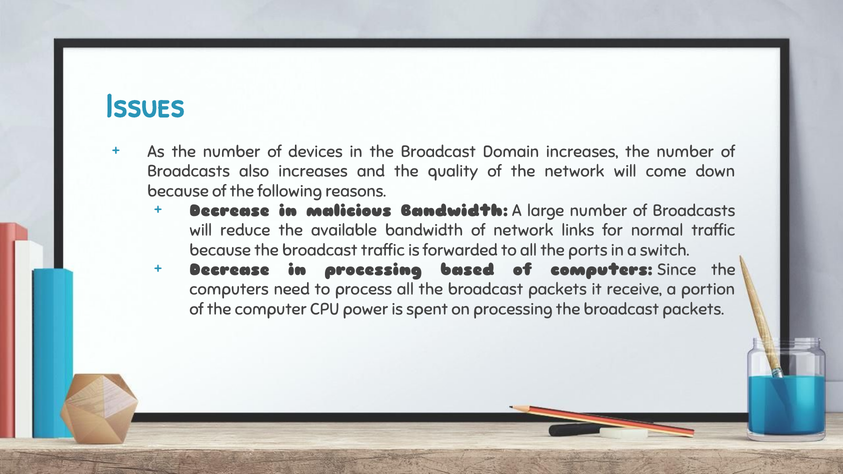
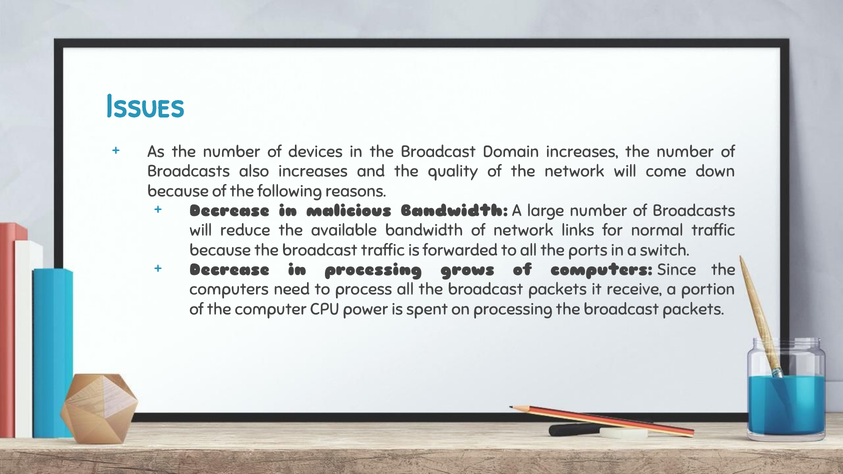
based: based -> grows (467, 270)
